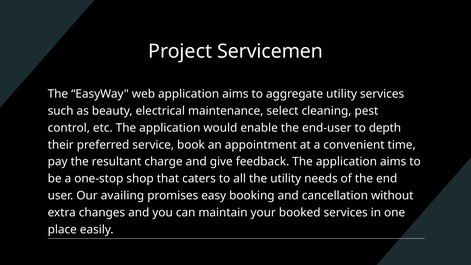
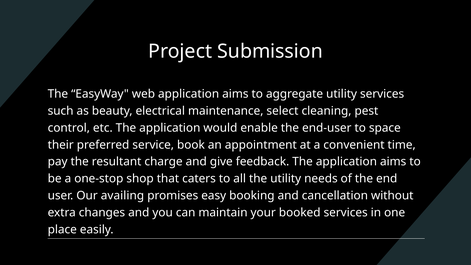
Servicemen: Servicemen -> Submission (270, 51)
depth: depth -> space (385, 128)
